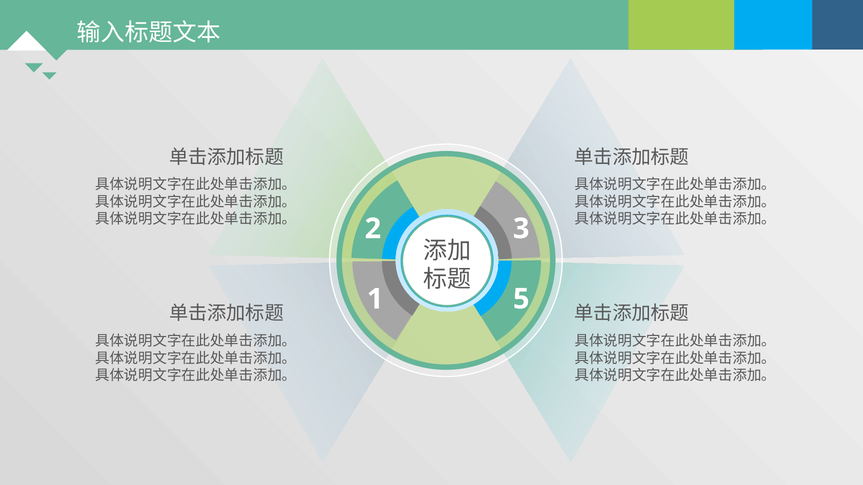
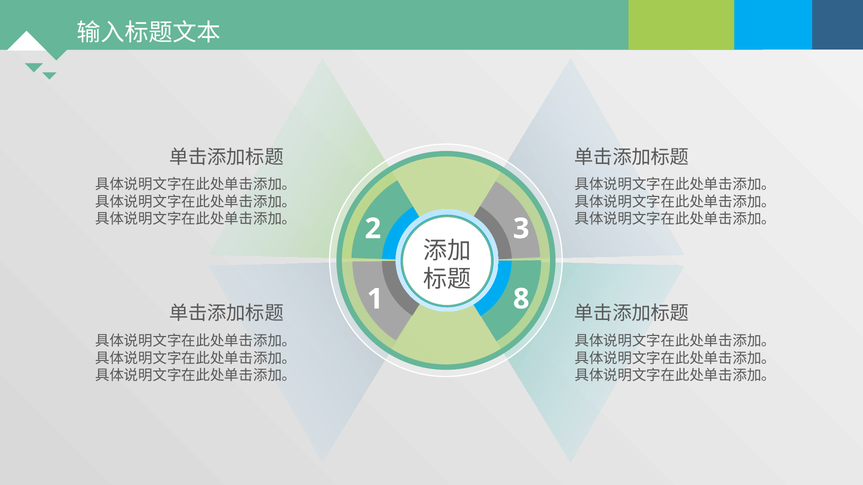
5: 5 -> 8 (521, 299)
